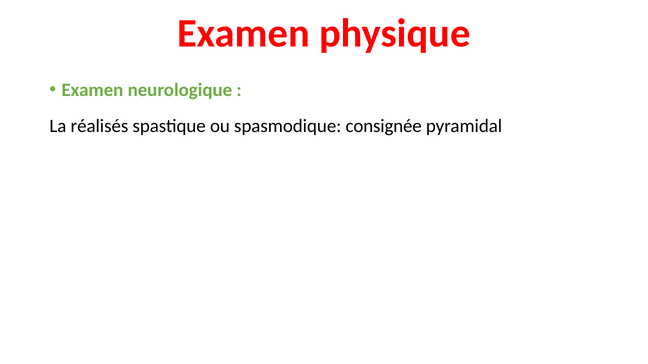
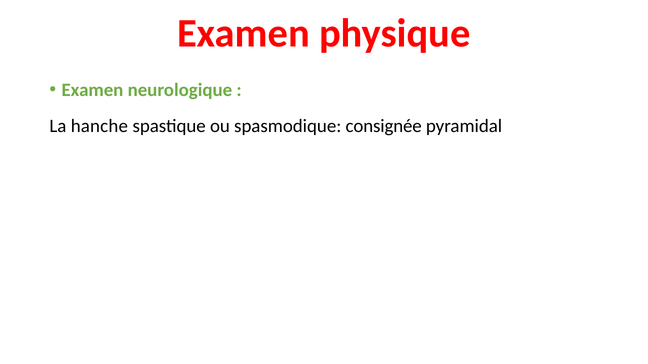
réalisés: réalisés -> hanche (99, 126)
